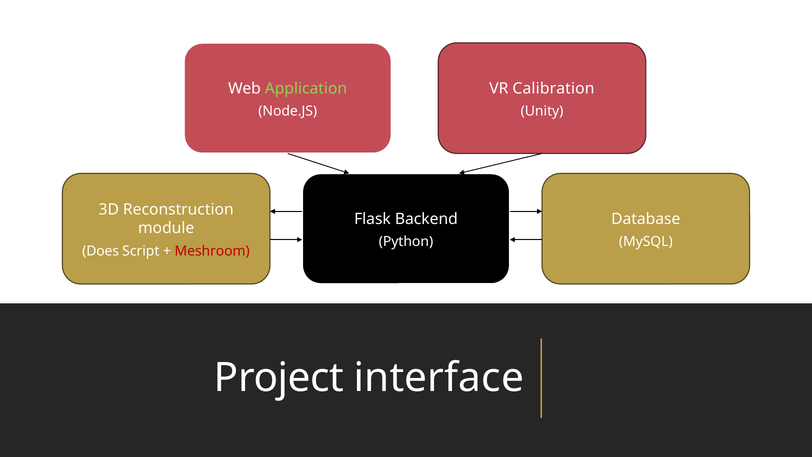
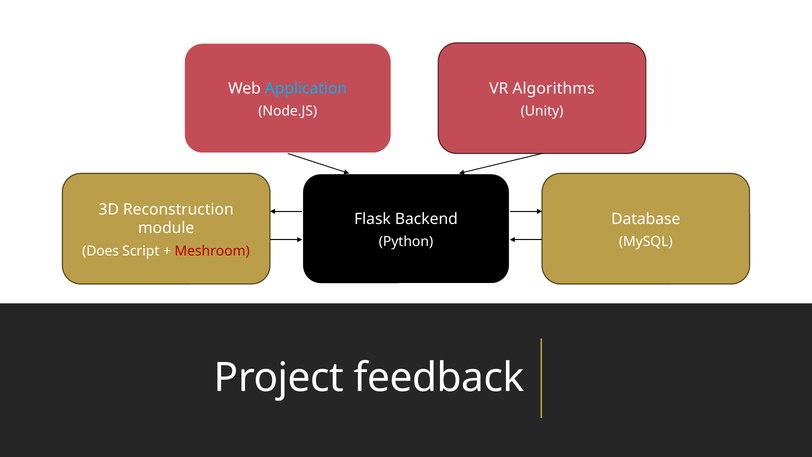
Application colour: light green -> light blue (306, 88)
Calibration: Calibration -> Algorithms (554, 88)
interface: interface -> feedback (439, 378)
